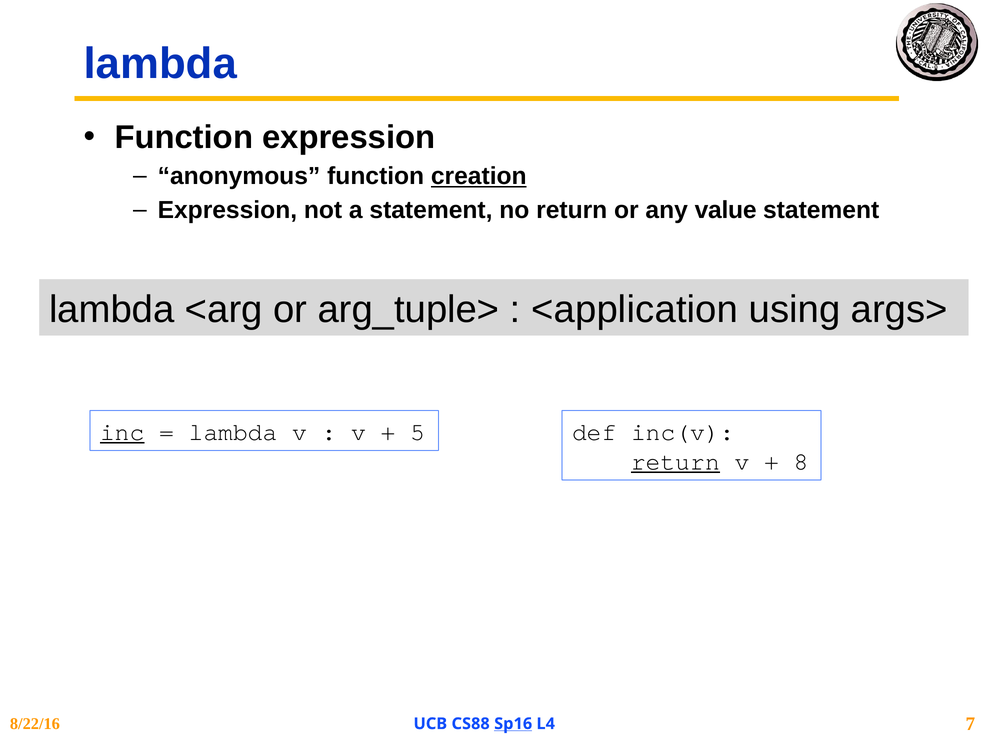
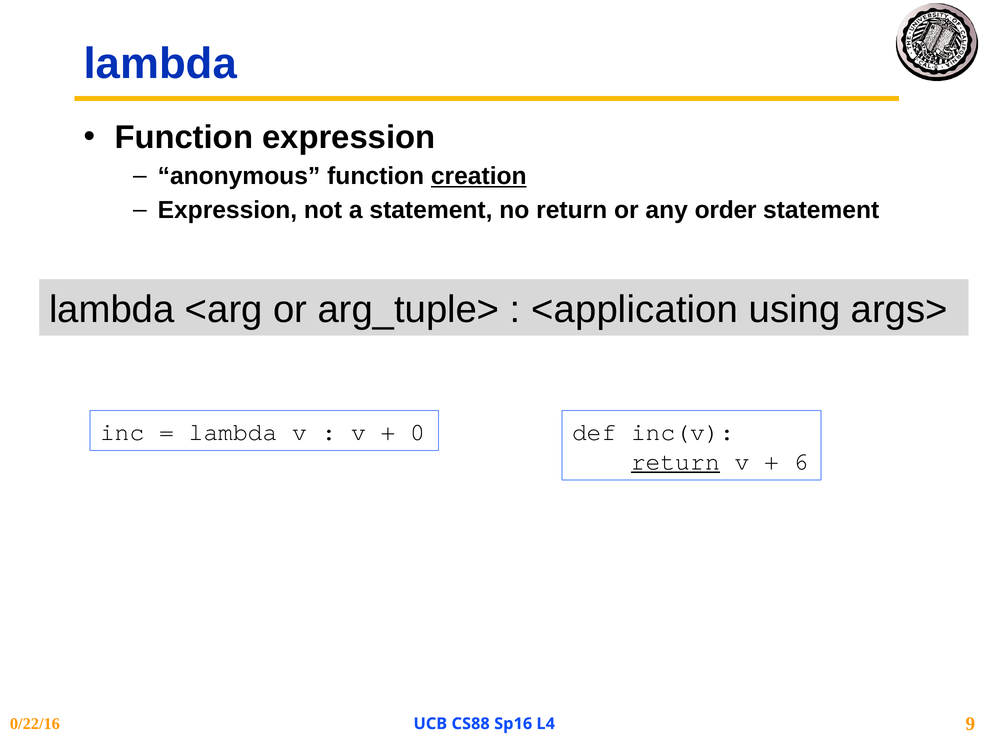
value: value -> order (726, 210)
inc underline: present -> none (122, 432)
5: 5 -> 0 (418, 432)
8: 8 -> 6 (801, 461)
8/22/16: 8/22/16 -> 0/22/16 (35, 723)
Sp16 underline: present -> none (513, 723)
7: 7 -> 9 (970, 724)
